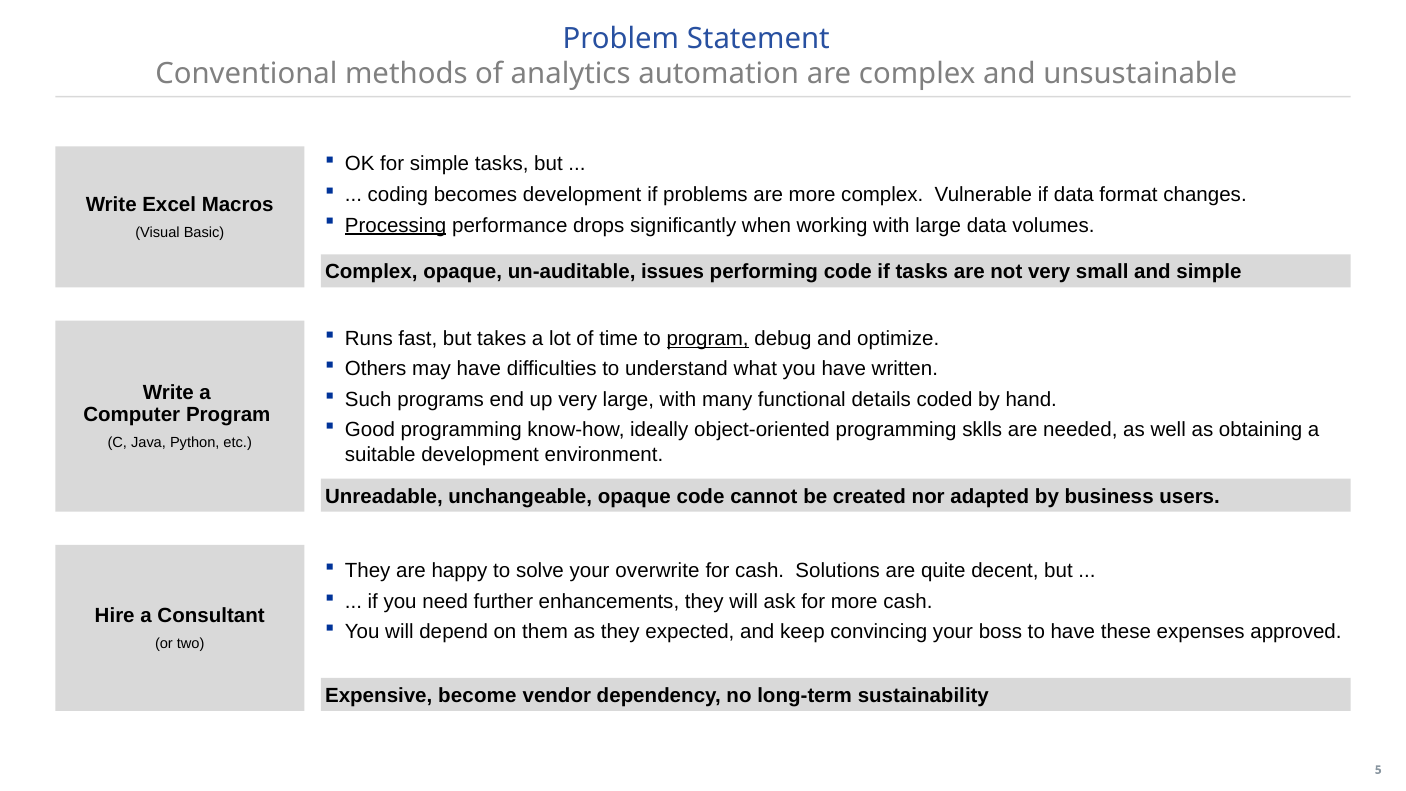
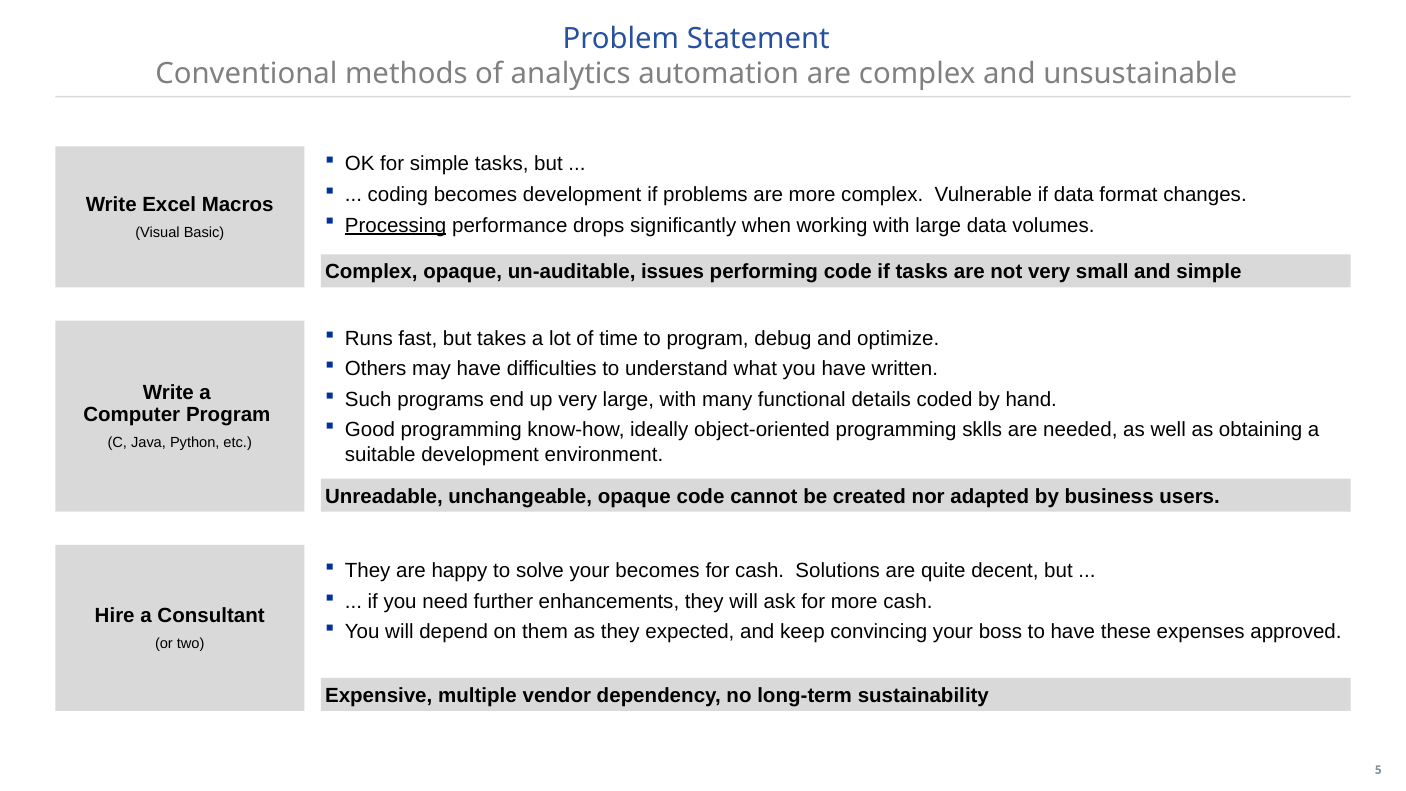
program underline: present -> none (708, 339)
your overwrite: overwrite -> becomes (657, 571)
become: become -> multiple (477, 696)
